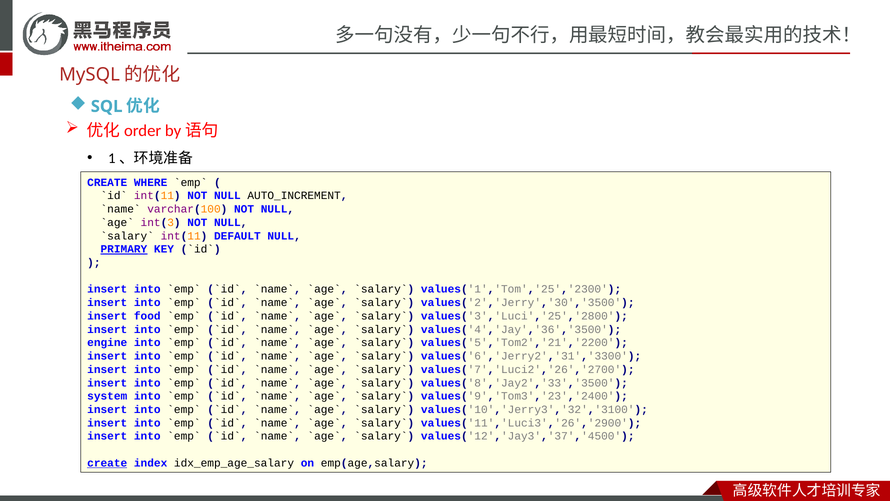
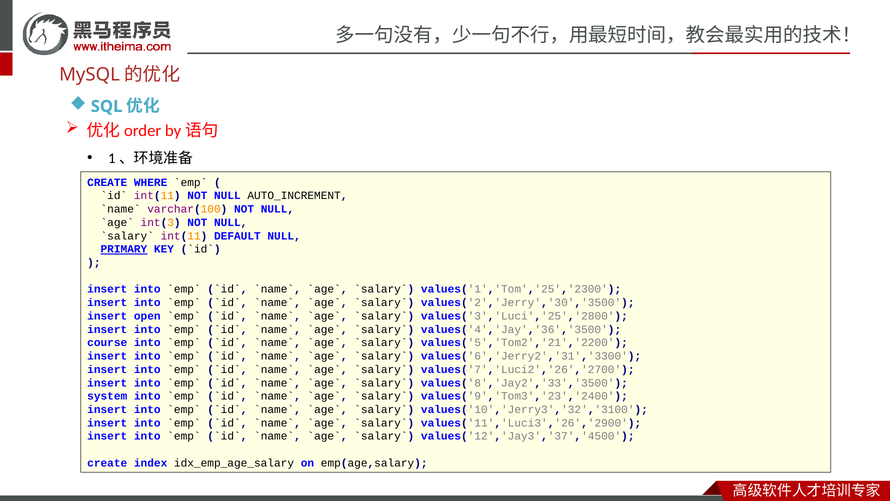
food: food -> open (147, 316)
engine: engine -> course (107, 343)
create underline: present -> none (107, 463)
